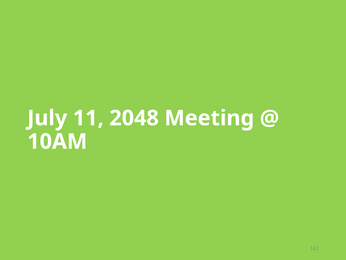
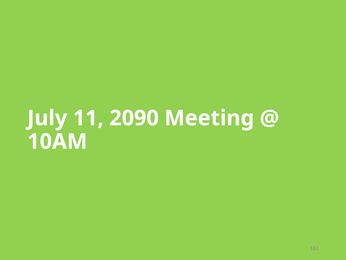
2048: 2048 -> 2090 (134, 118)
